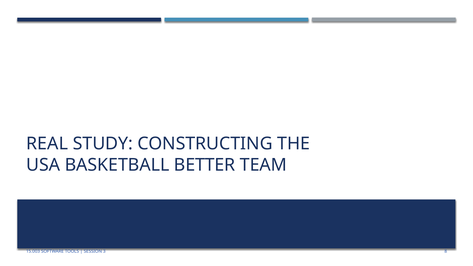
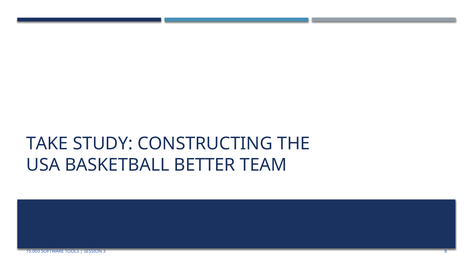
REAL: REAL -> TAKE (47, 144)
